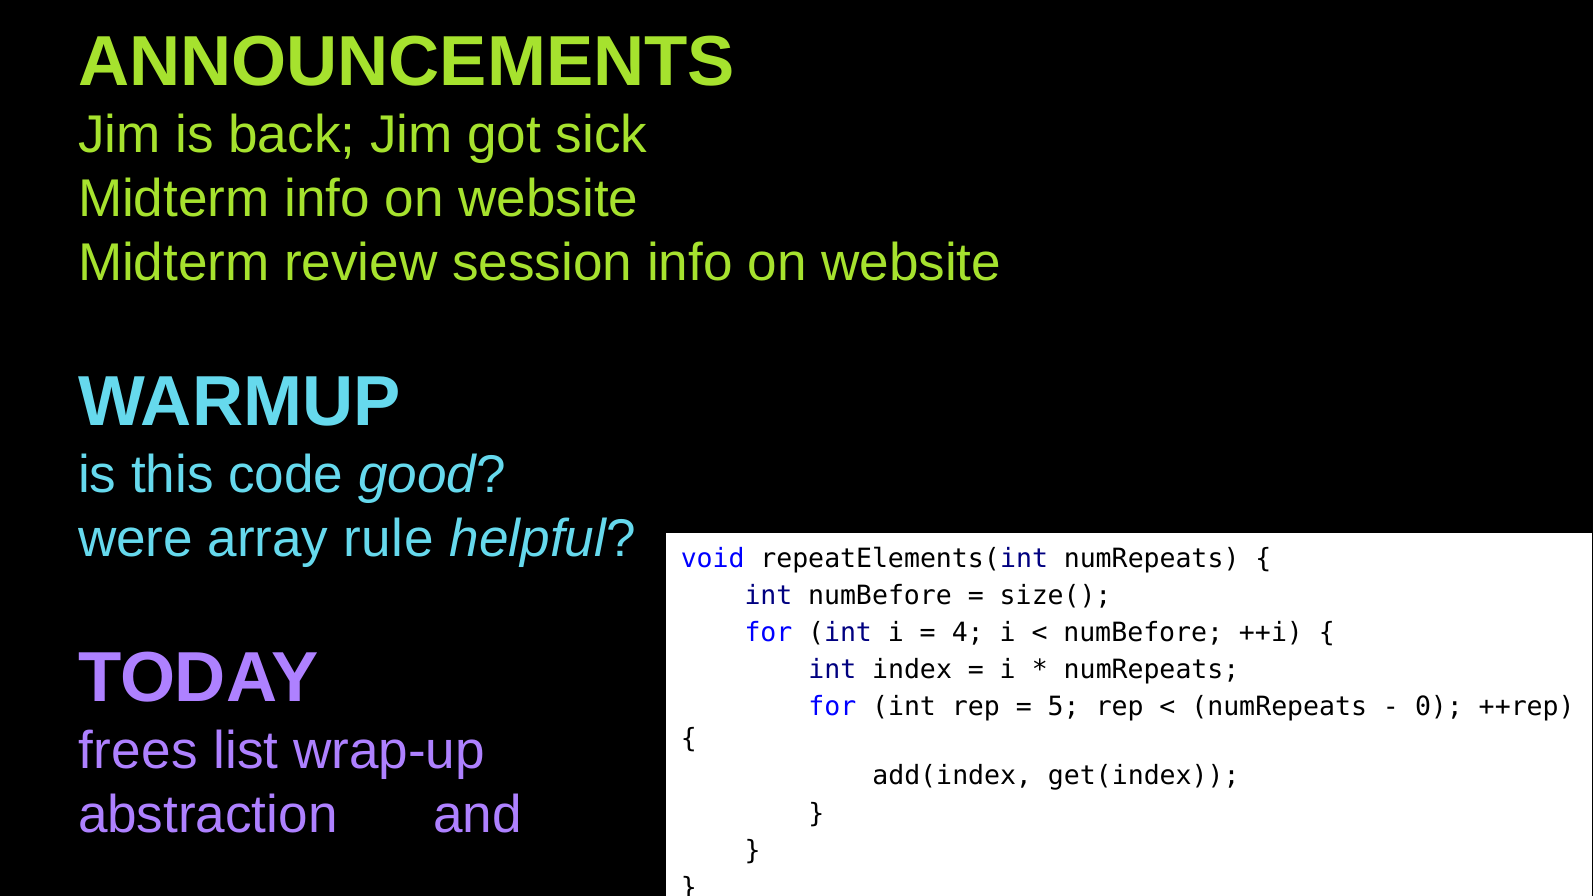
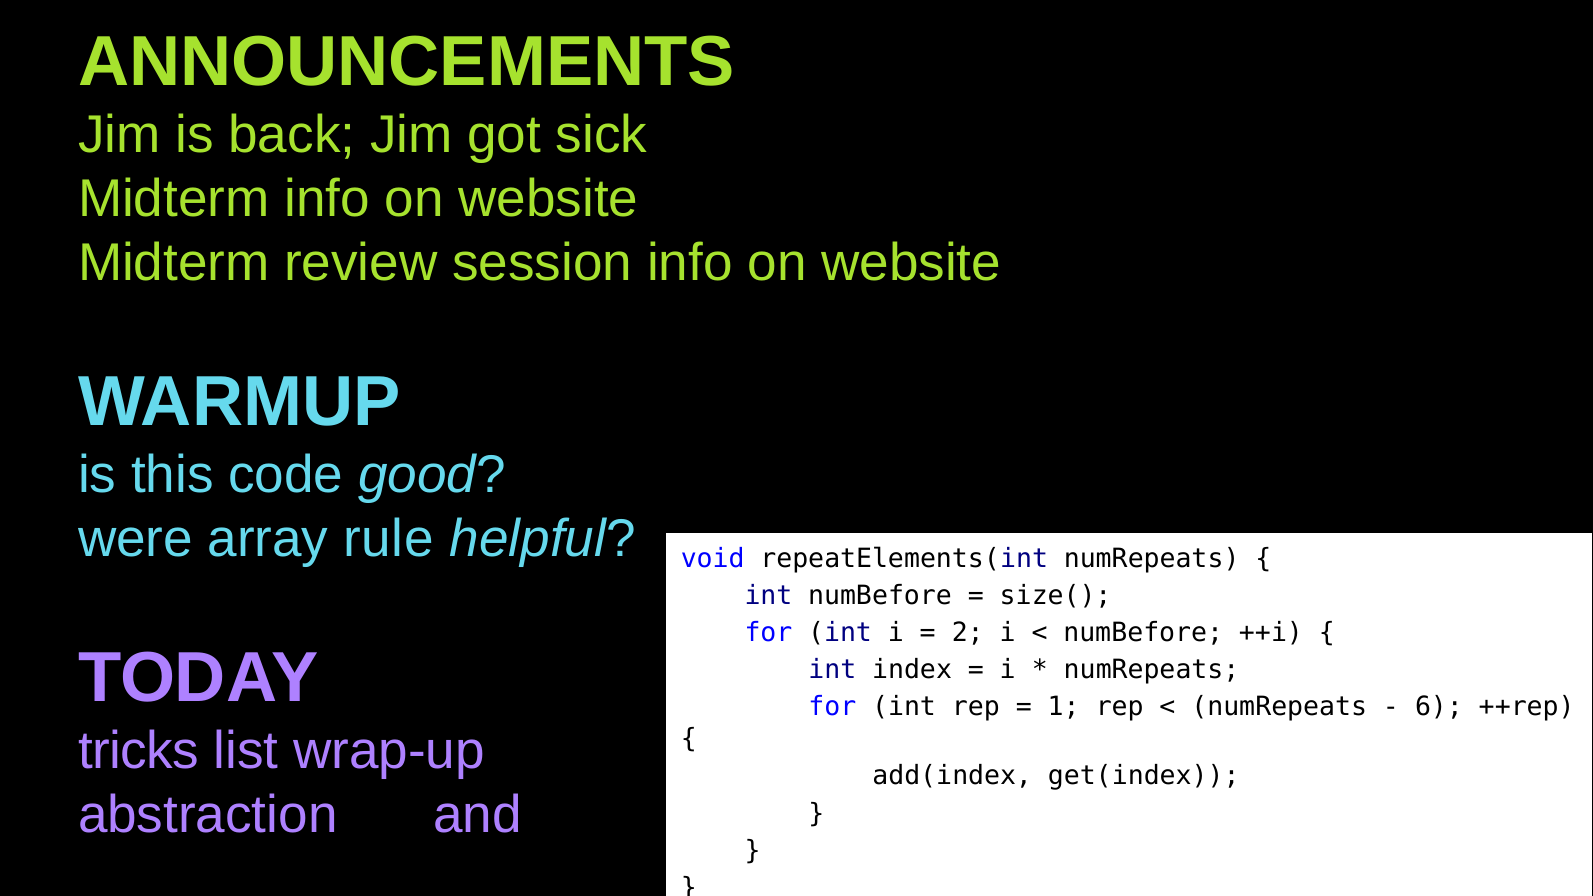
4: 4 -> 2 (968, 633)
5: 5 -> 1 (1064, 707)
0: 0 -> 6 (1439, 707)
frees: frees -> tricks (139, 751)
